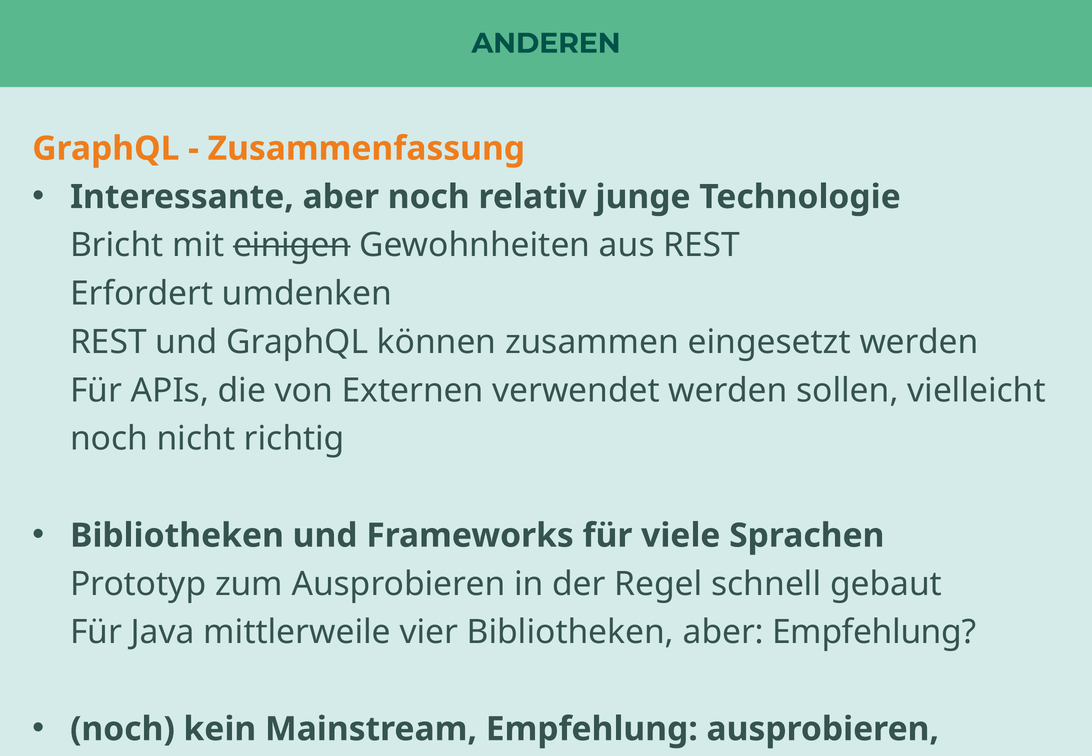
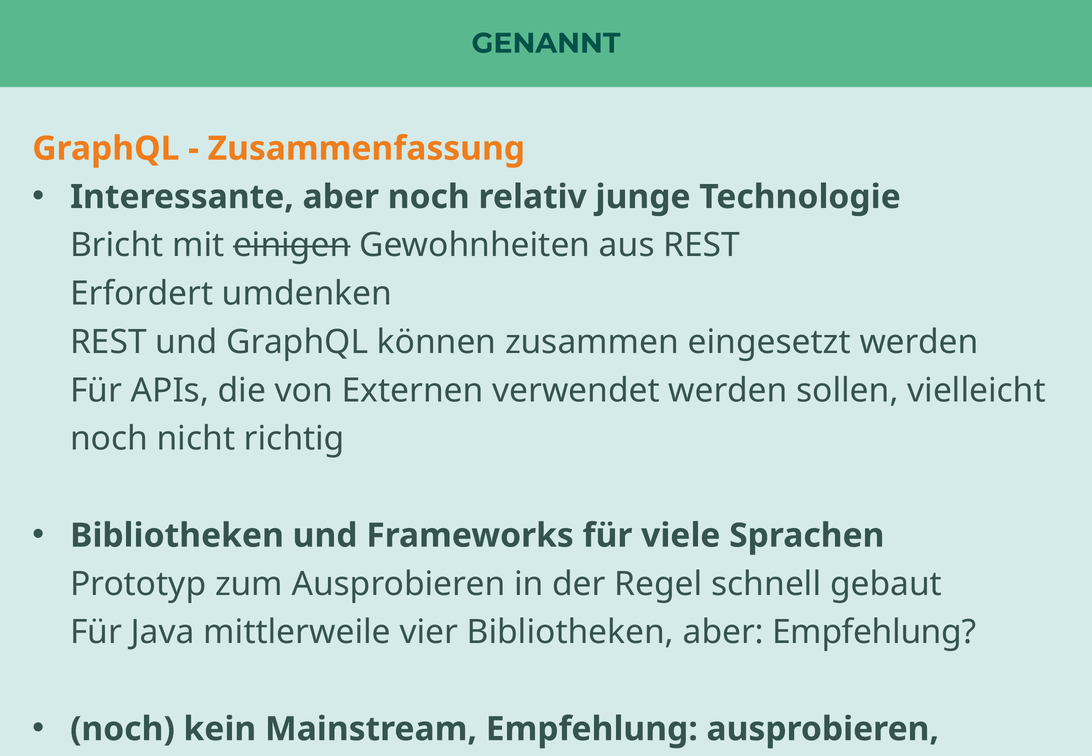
ANDEREN: ANDEREN -> GENANNT (546, 43)
